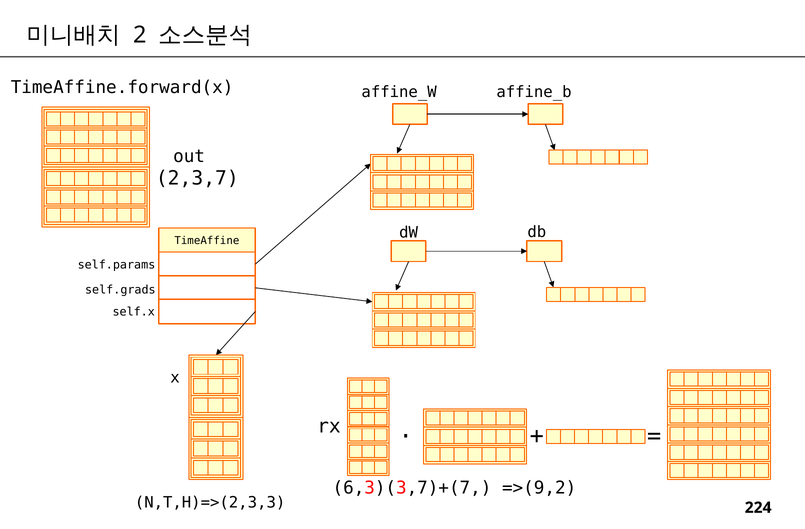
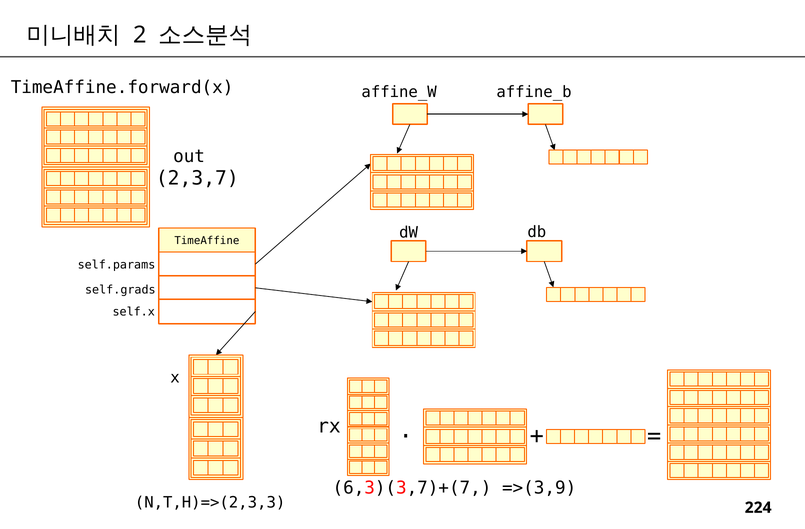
=>(9,2: =>(9,2 -> =>(3,9 (539, 488)
